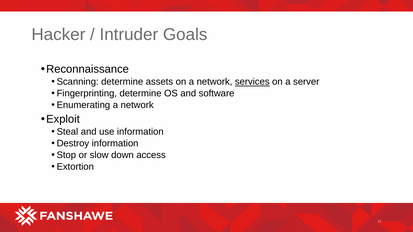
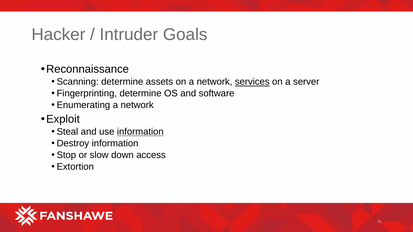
information underline: none -> present (140, 132)
